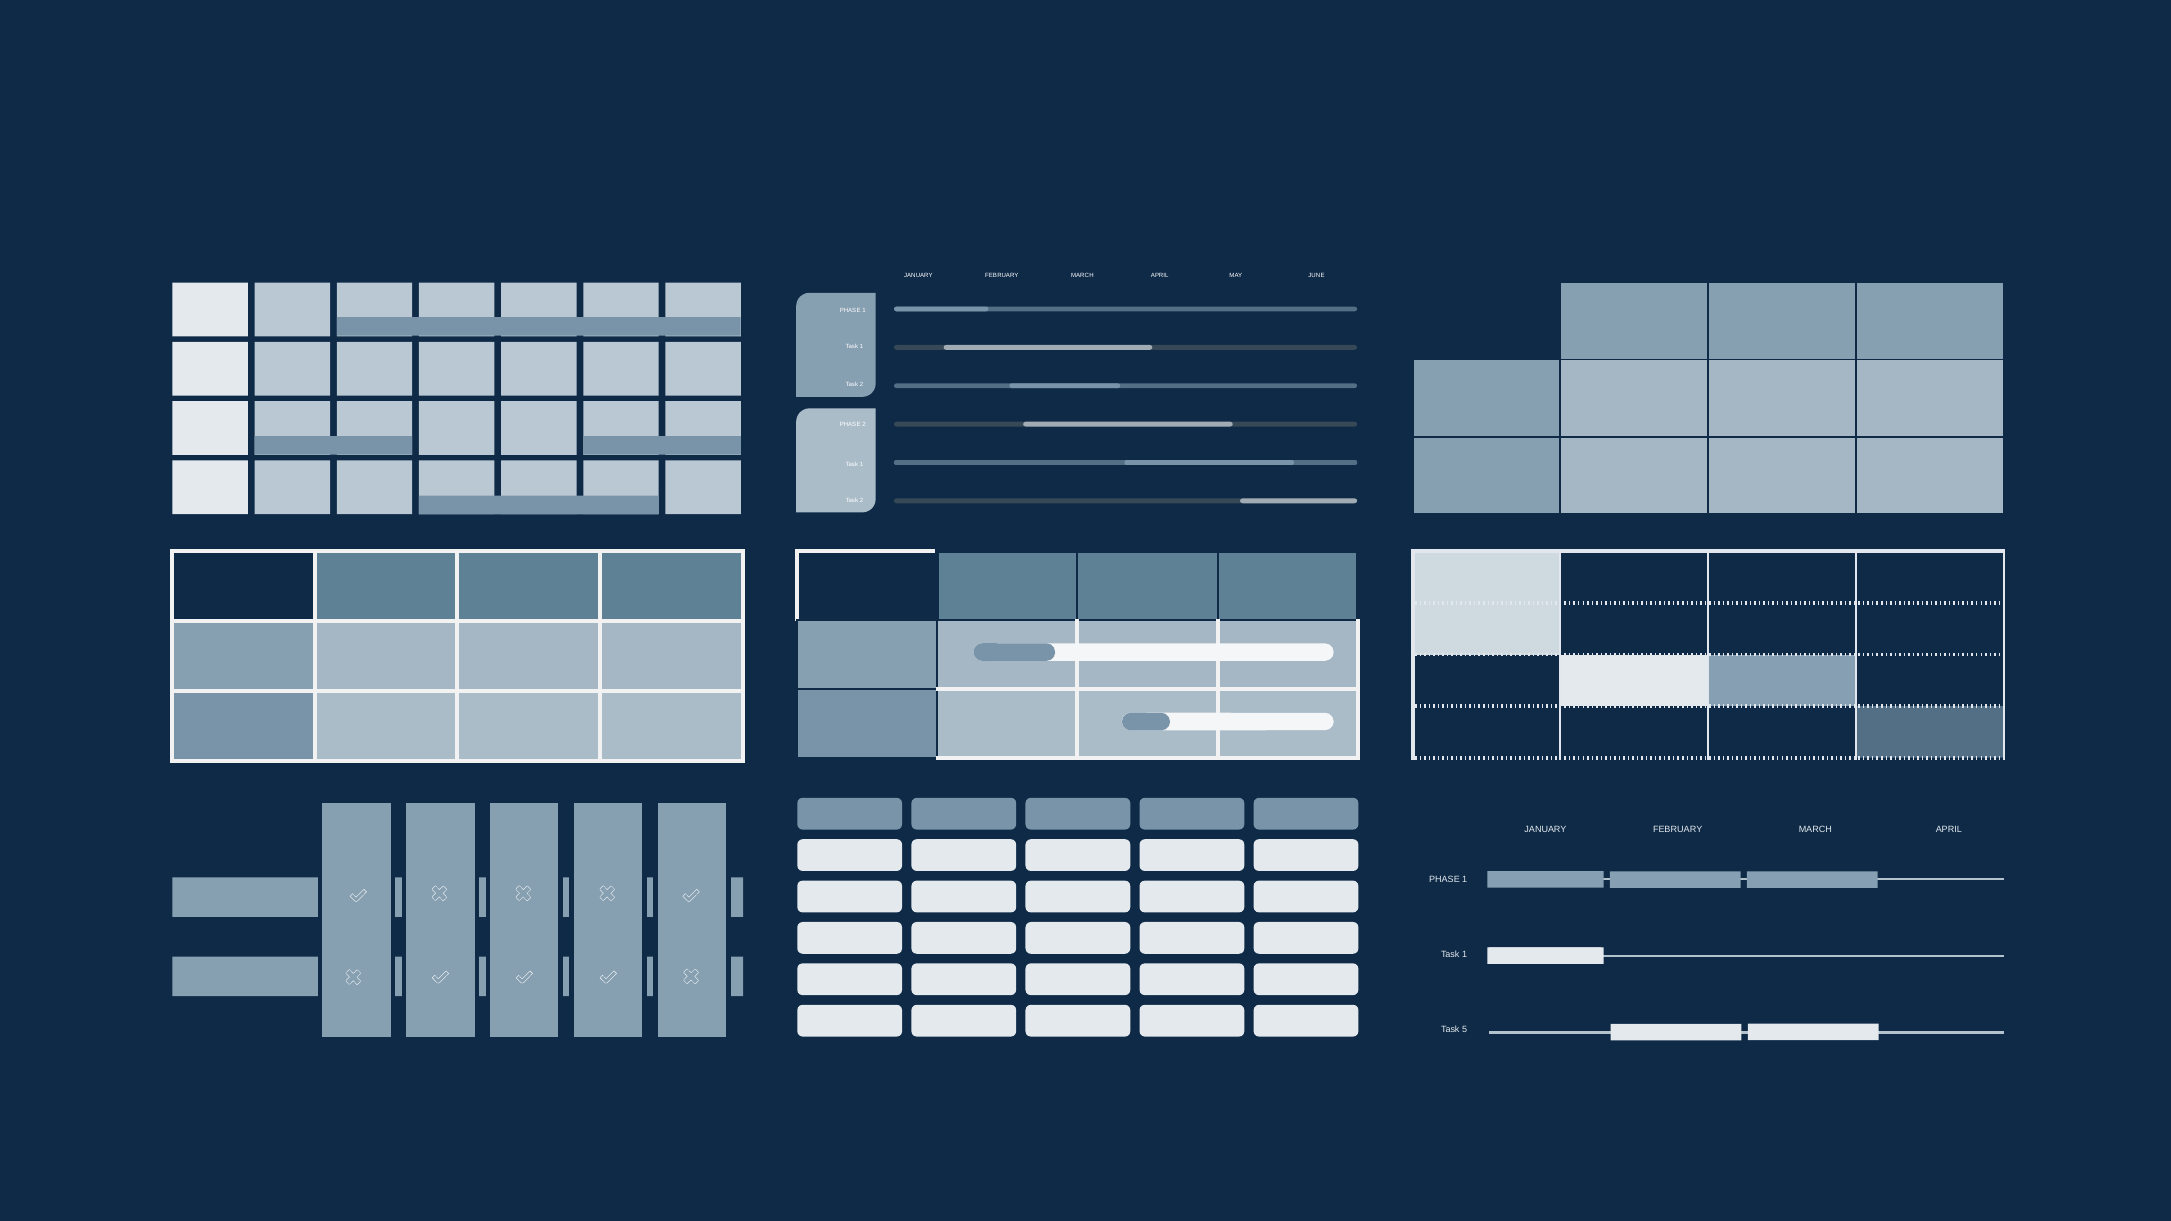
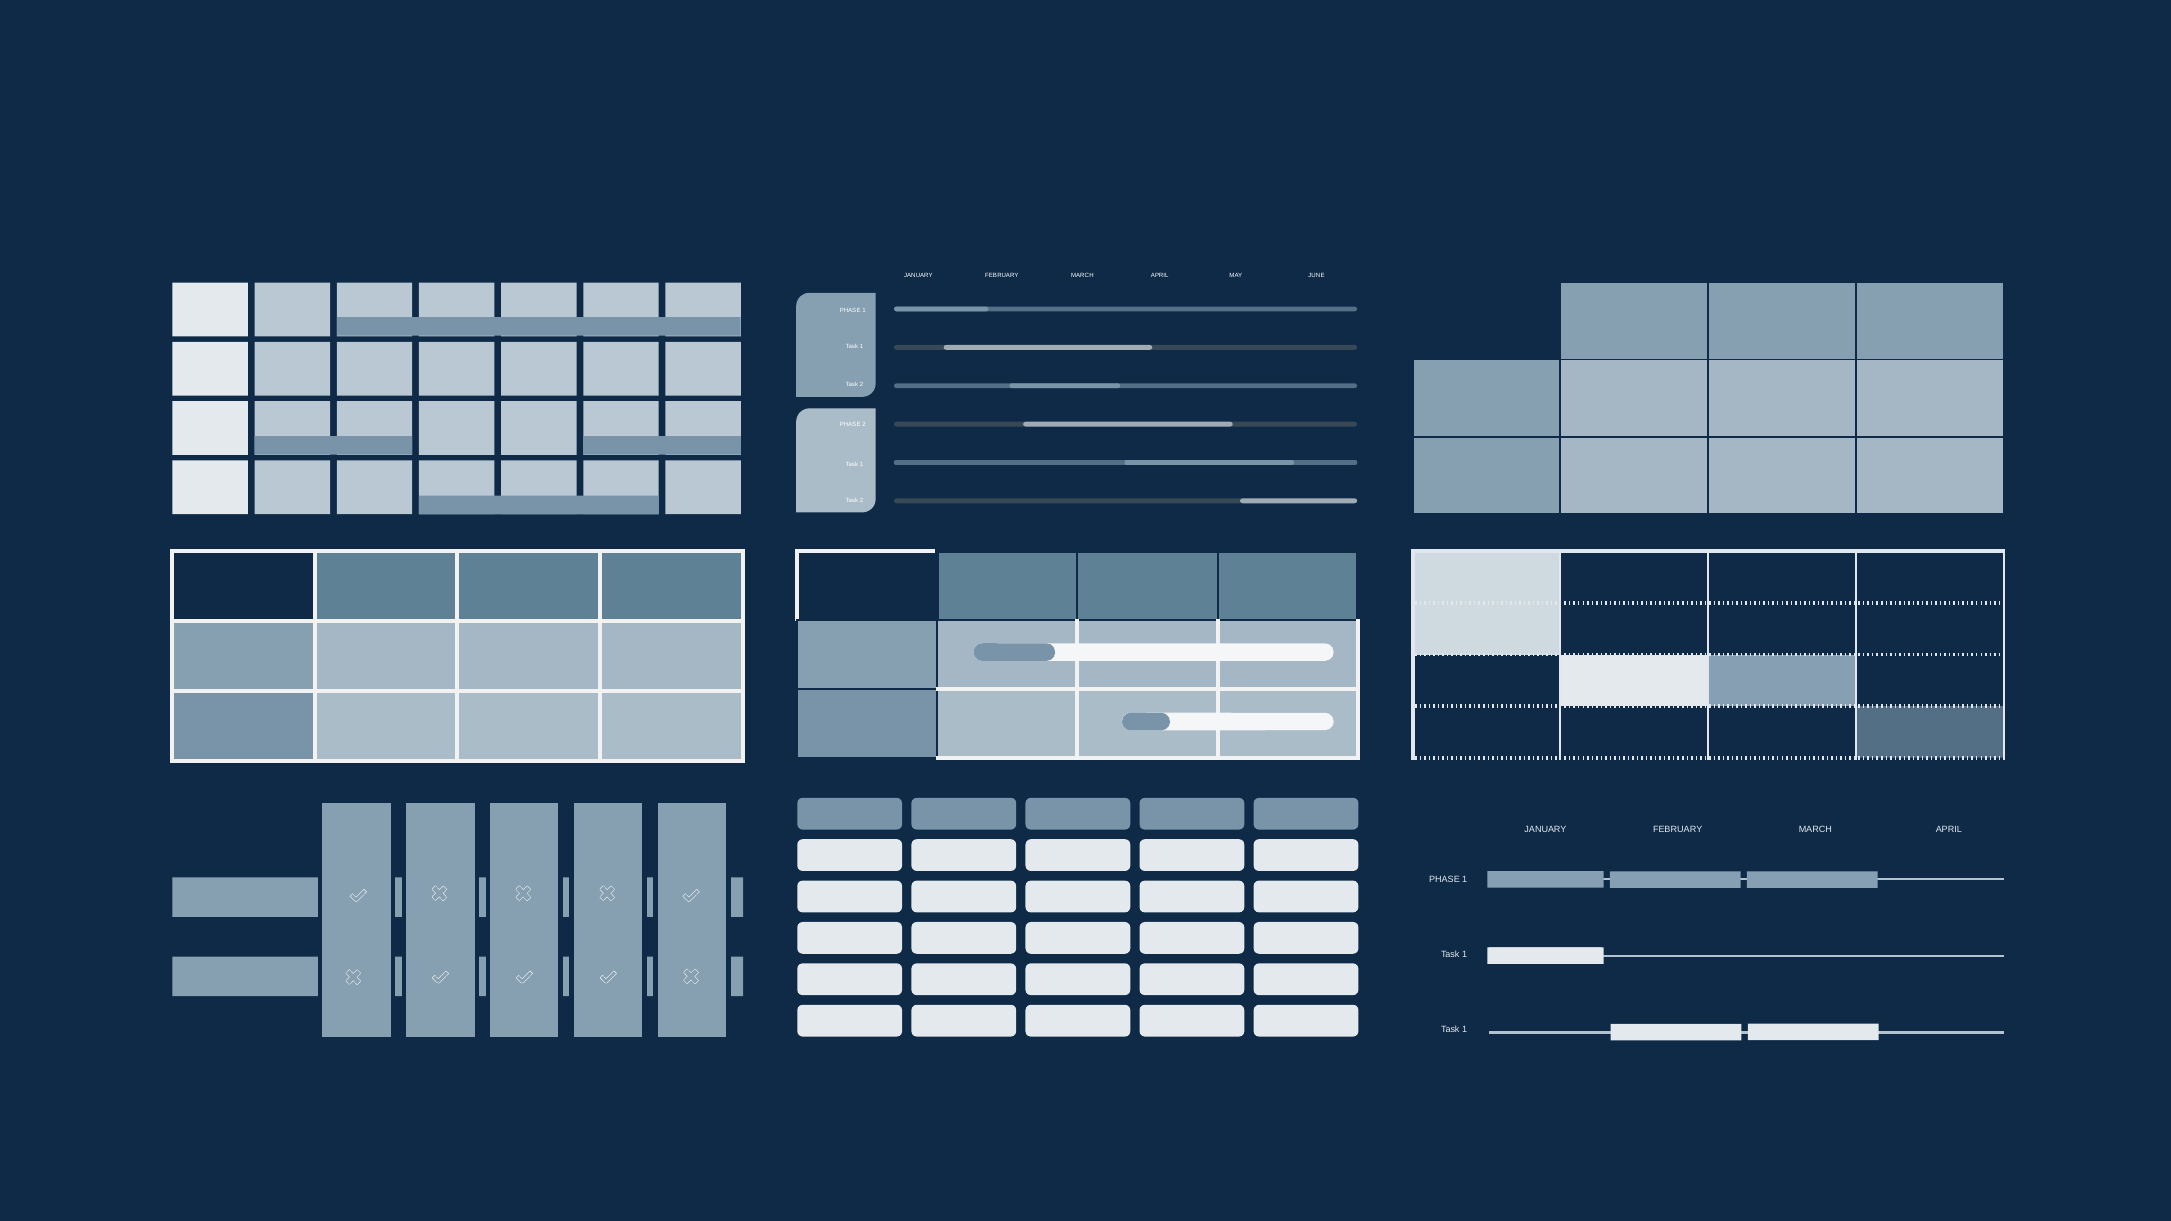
5: 5 -> 1 (1465, 1030)
